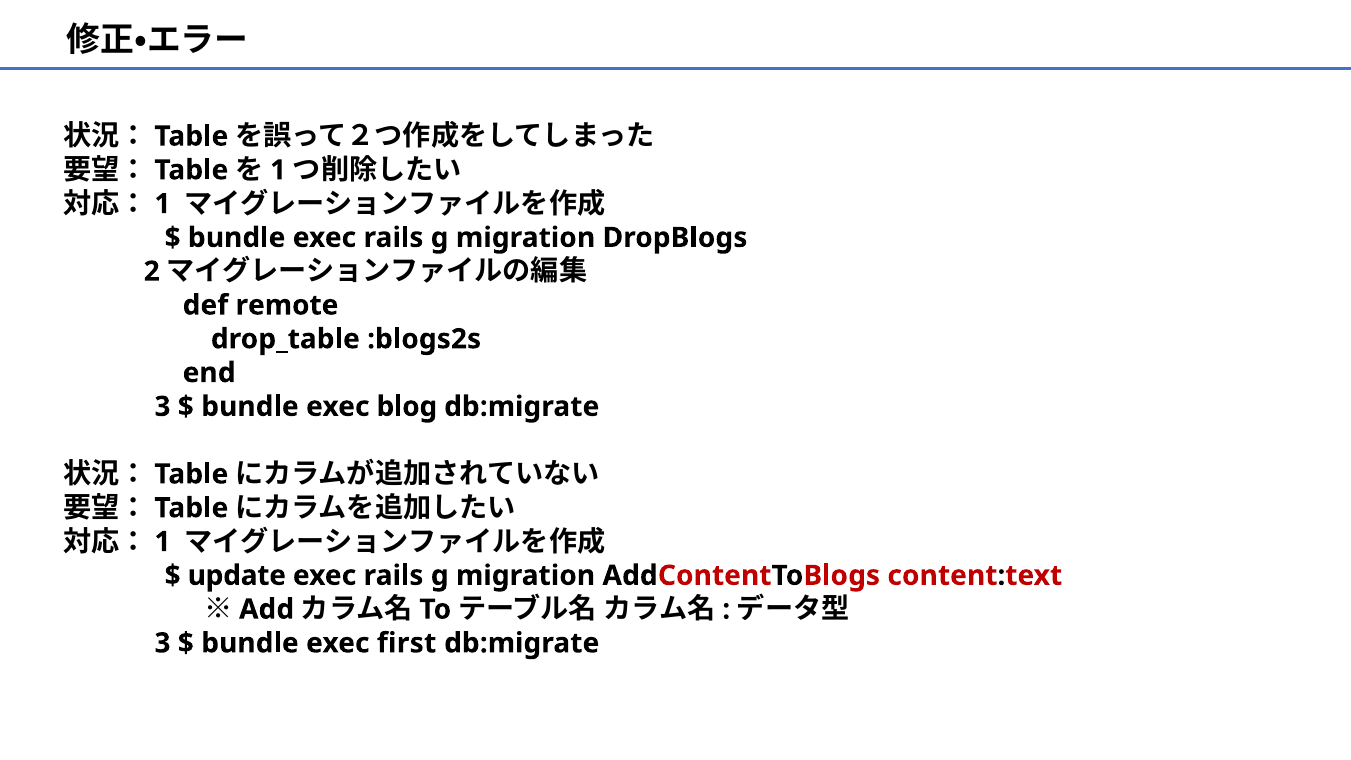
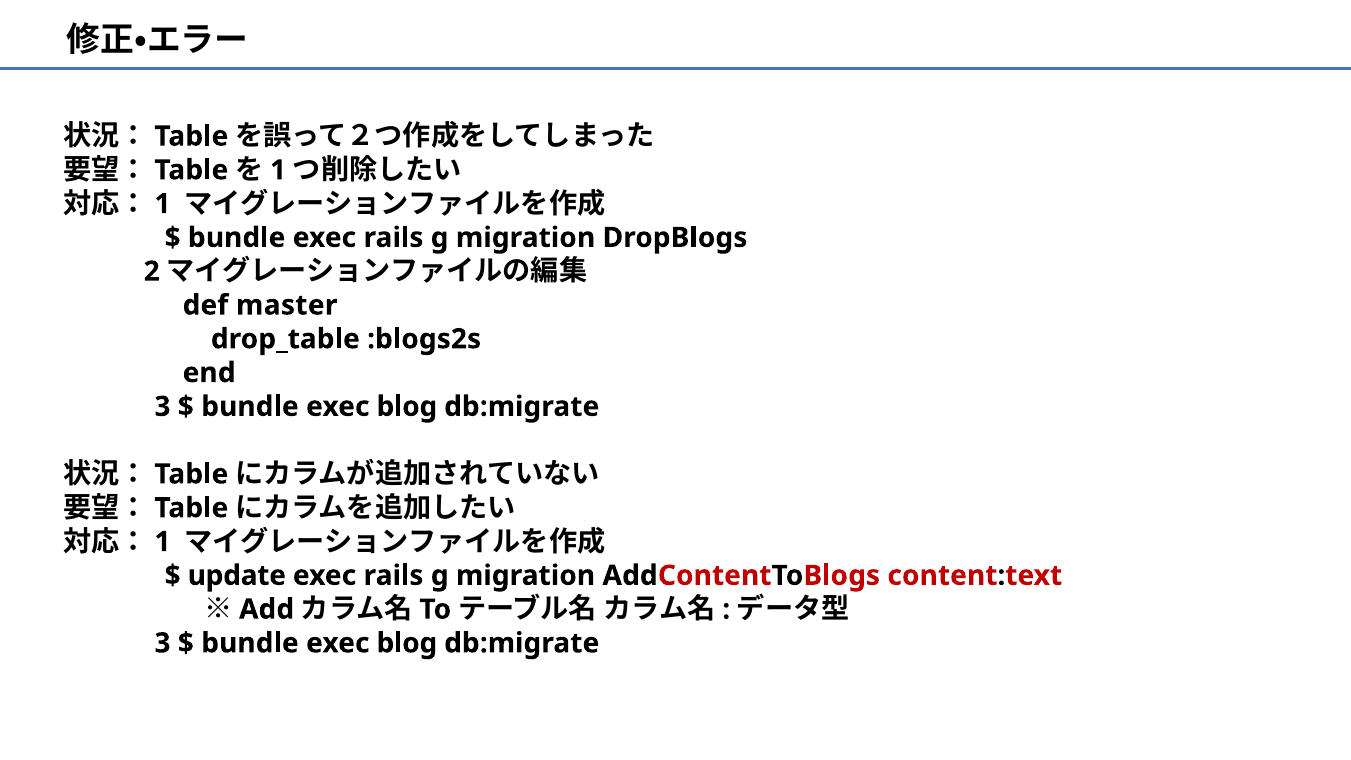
remote: remote -> master (287, 305)
first: first -> blog (407, 643)
